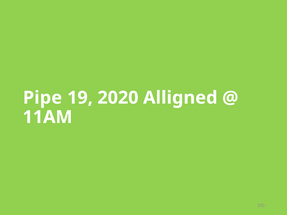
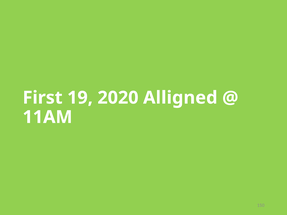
Pipe: Pipe -> First (43, 98)
